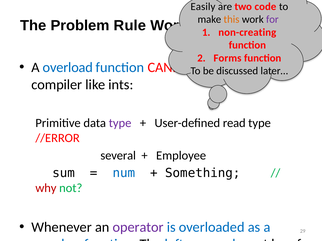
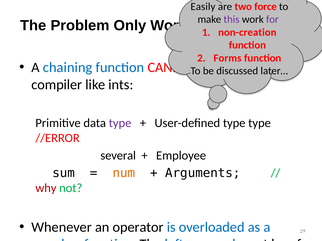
code: code -> force (266, 7)
this colour: orange -> purple (231, 19)
Rule: Rule -> Only (130, 26)
non-creating: non-creating -> non-creation (247, 32)
A overload: overload -> chaining (68, 68)
User-defined read: read -> type (234, 123)
num colour: blue -> orange (124, 173)
Something: Something -> Arguments (203, 173)
operator colour: purple -> black (138, 228)
